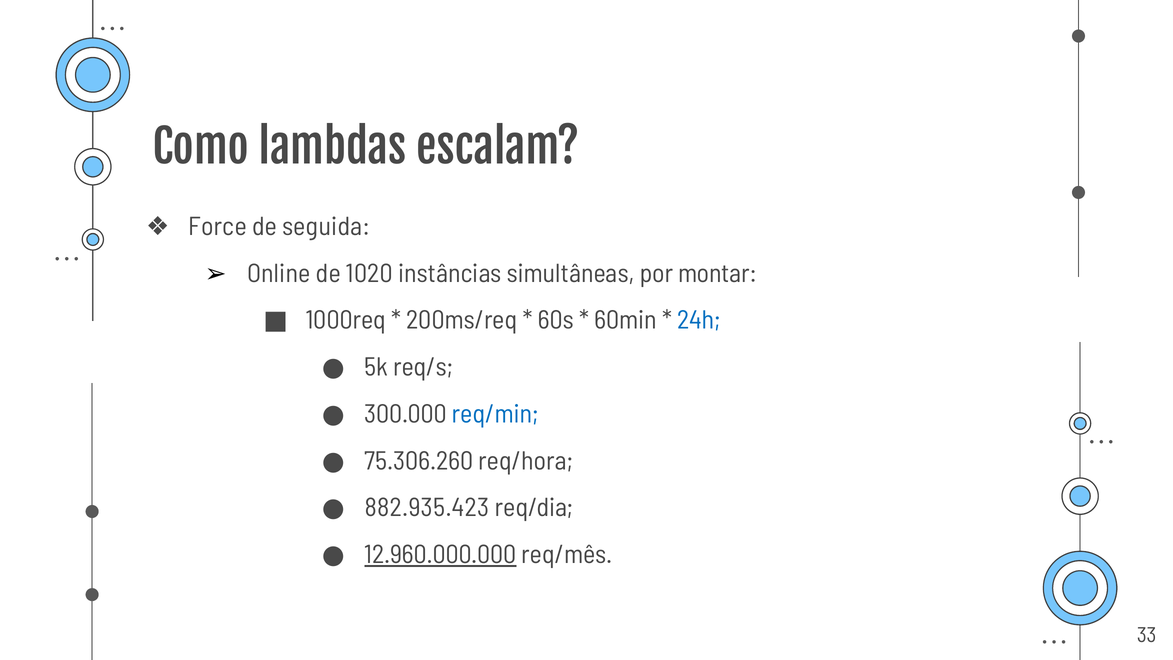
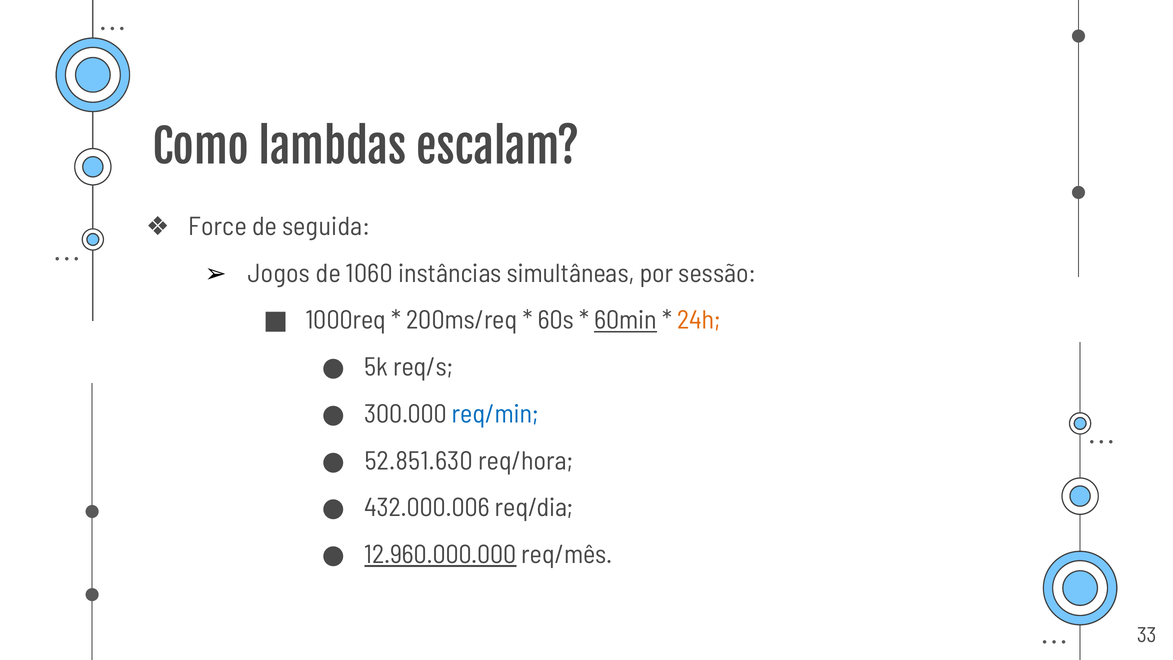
Online: Online -> Jogos (279, 273)
1020: 1020 -> 1060 (369, 273)
montar: montar -> sessão (717, 273)
60min underline: none -> present (626, 320)
24h colour: blue -> orange (699, 320)
75.306.260: 75.306.260 -> 52.851.630 (419, 461)
882.935.423: 882.935.423 -> 432.000.006 (427, 508)
